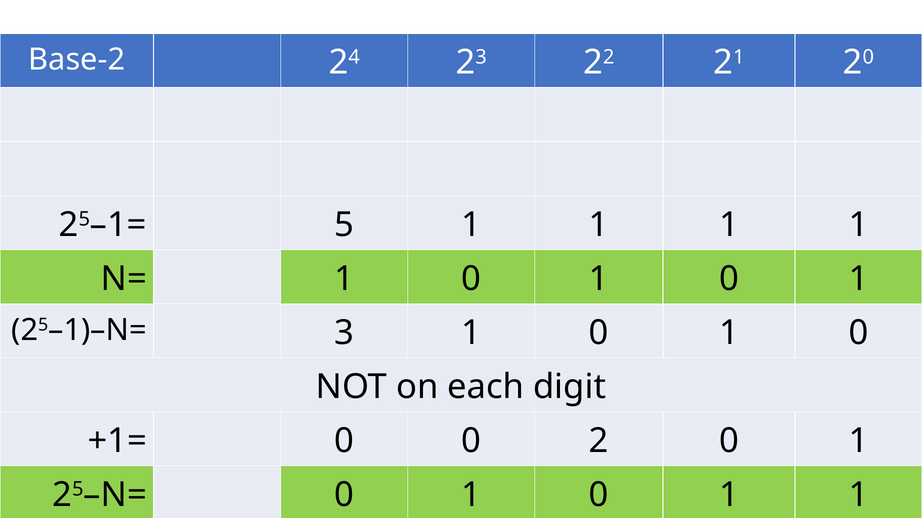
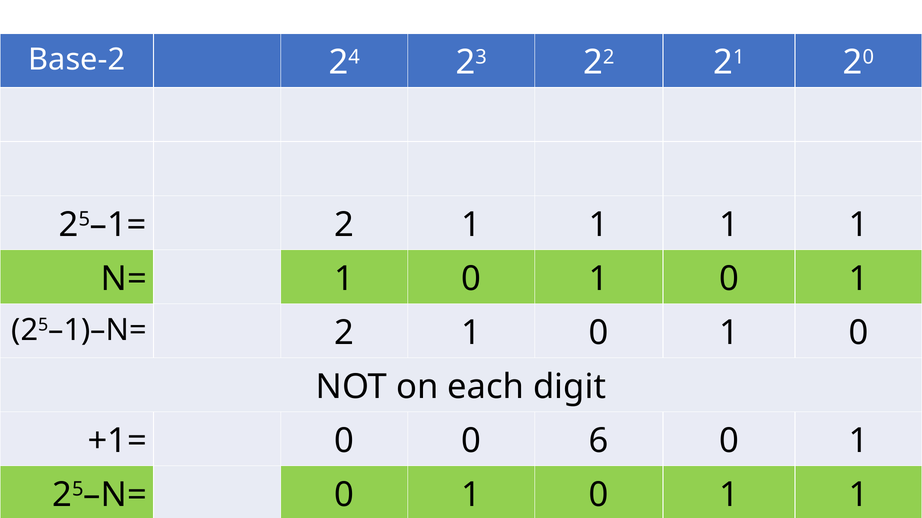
25–1= 5: 5 -> 2 (344, 225)
25–1)–N= 3: 3 -> 2 (344, 333)
0 2: 2 -> 6 (599, 441)
